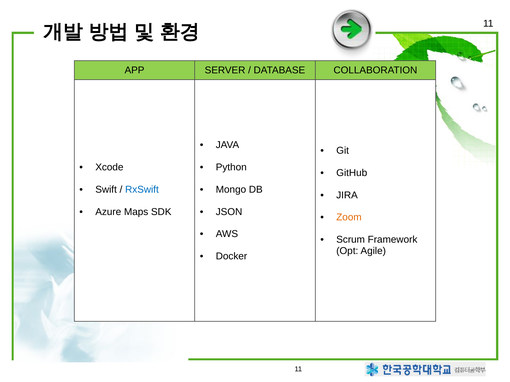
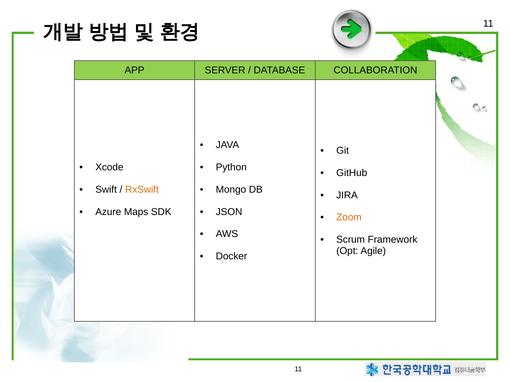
RxSwift colour: blue -> orange (142, 190)
